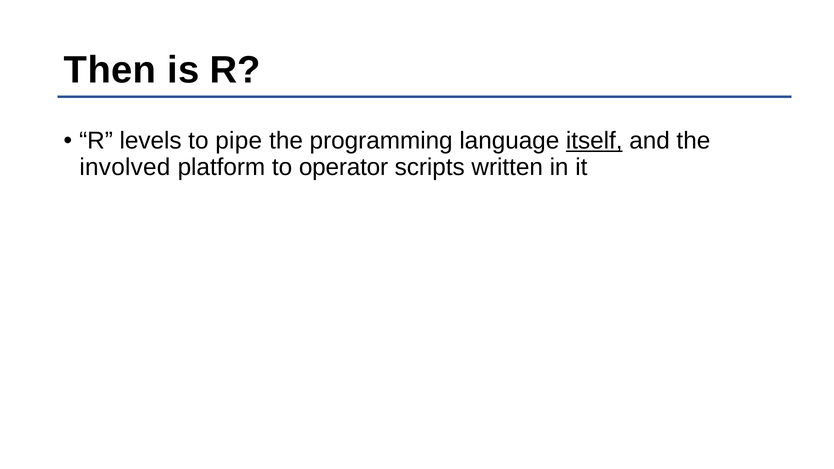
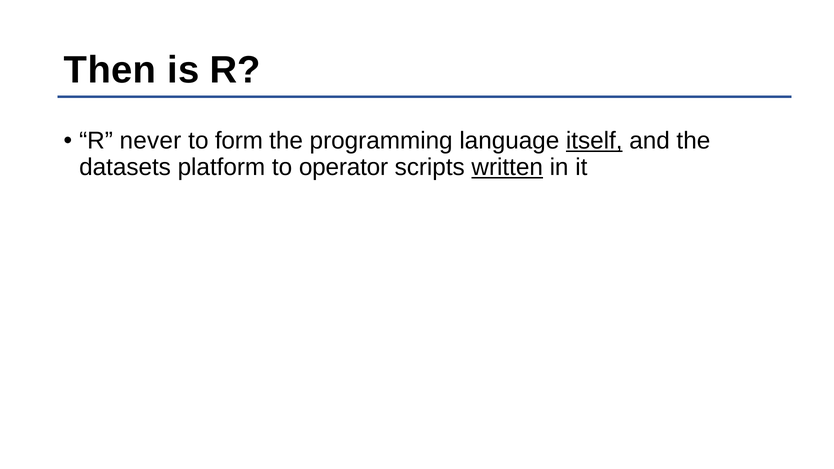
levels: levels -> never (150, 141)
pipe: pipe -> form (239, 141)
involved: involved -> datasets (125, 167)
written underline: none -> present (507, 167)
